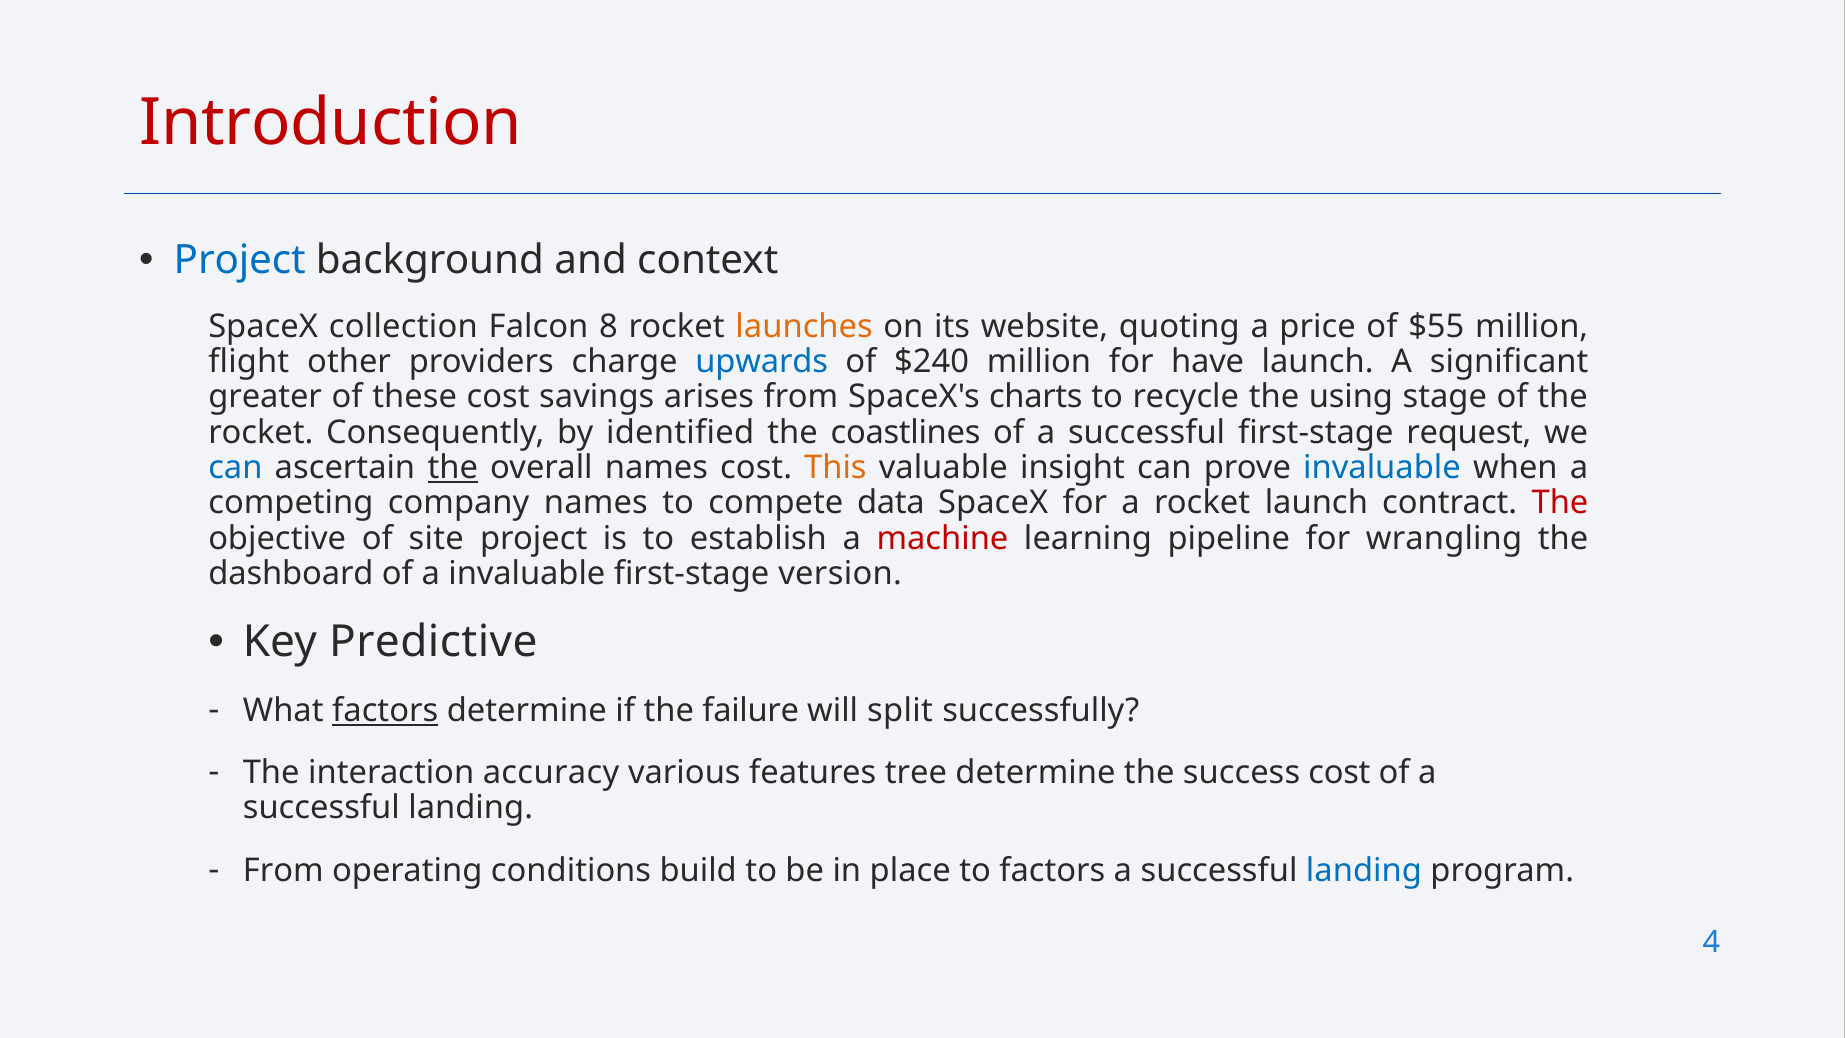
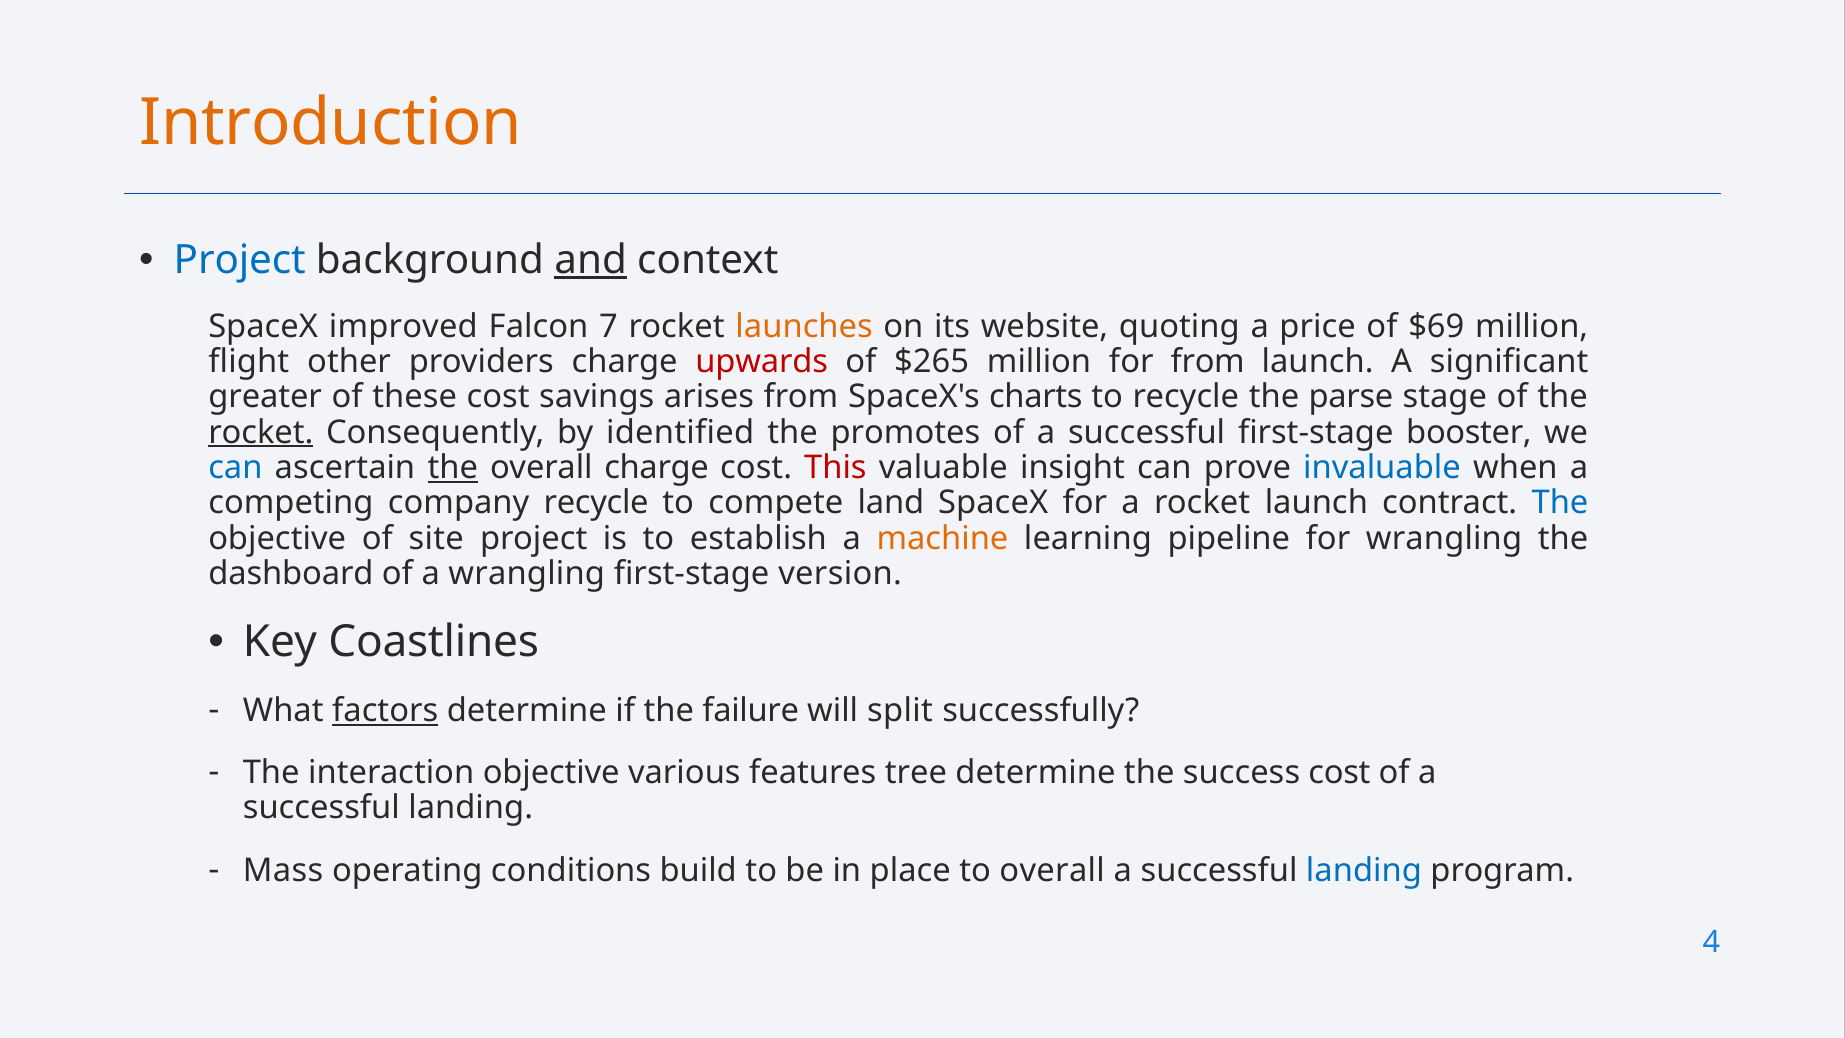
Introduction colour: red -> orange (331, 123)
and underline: none -> present (591, 260)
collection: collection -> improved (403, 326)
8: 8 -> 7 (608, 326)
$55: $55 -> $69 (1436, 326)
upwards colour: blue -> red (762, 362)
$240: $240 -> $265 (932, 362)
for have: have -> from (1208, 362)
using: using -> parse (1351, 397)
rocket underline: none -> present (261, 432)
coastlines: coastlines -> promotes (905, 432)
request: request -> booster (1469, 432)
overall names: names -> charge (657, 468)
This colour: orange -> red (835, 468)
company names: names -> recycle (596, 503)
data: data -> land (891, 503)
The colour: red -> blue (1560, 503)
machine colour: red -> orange (943, 538)
a invaluable: invaluable -> wrangling (527, 574)
Predictive: Predictive -> Coastlines (434, 642)
interaction accuracy: accuracy -> objective (551, 773)
From: From -> Mass (283, 870)
to factors: factors -> overall (1052, 870)
